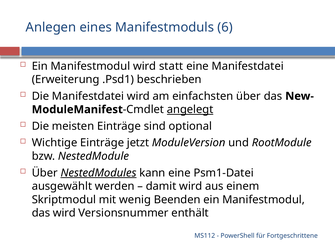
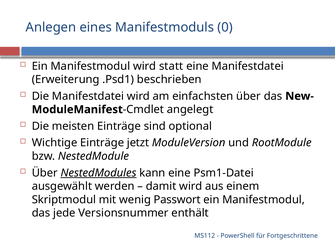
6: 6 -> 0 (225, 27)
angelegt underline: present -> none (190, 110)
Beenden: Beenden -> Passwort (177, 200)
das wird: wird -> jede (64, 213)
